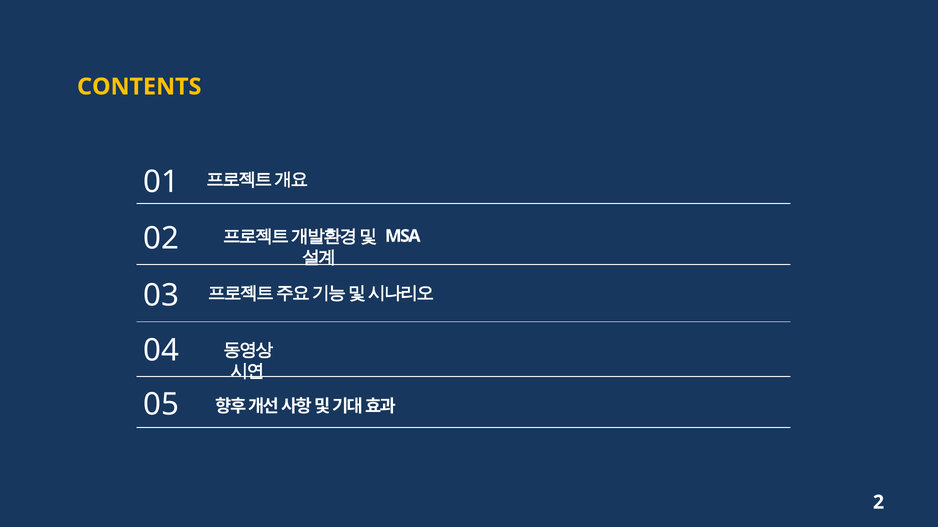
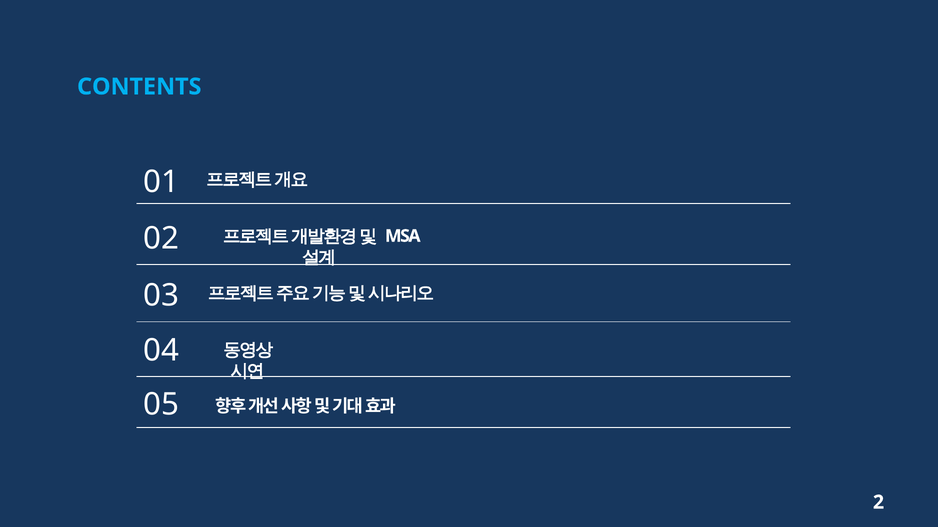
CONTENTS colour: yellow -> light blue (139, 87)
